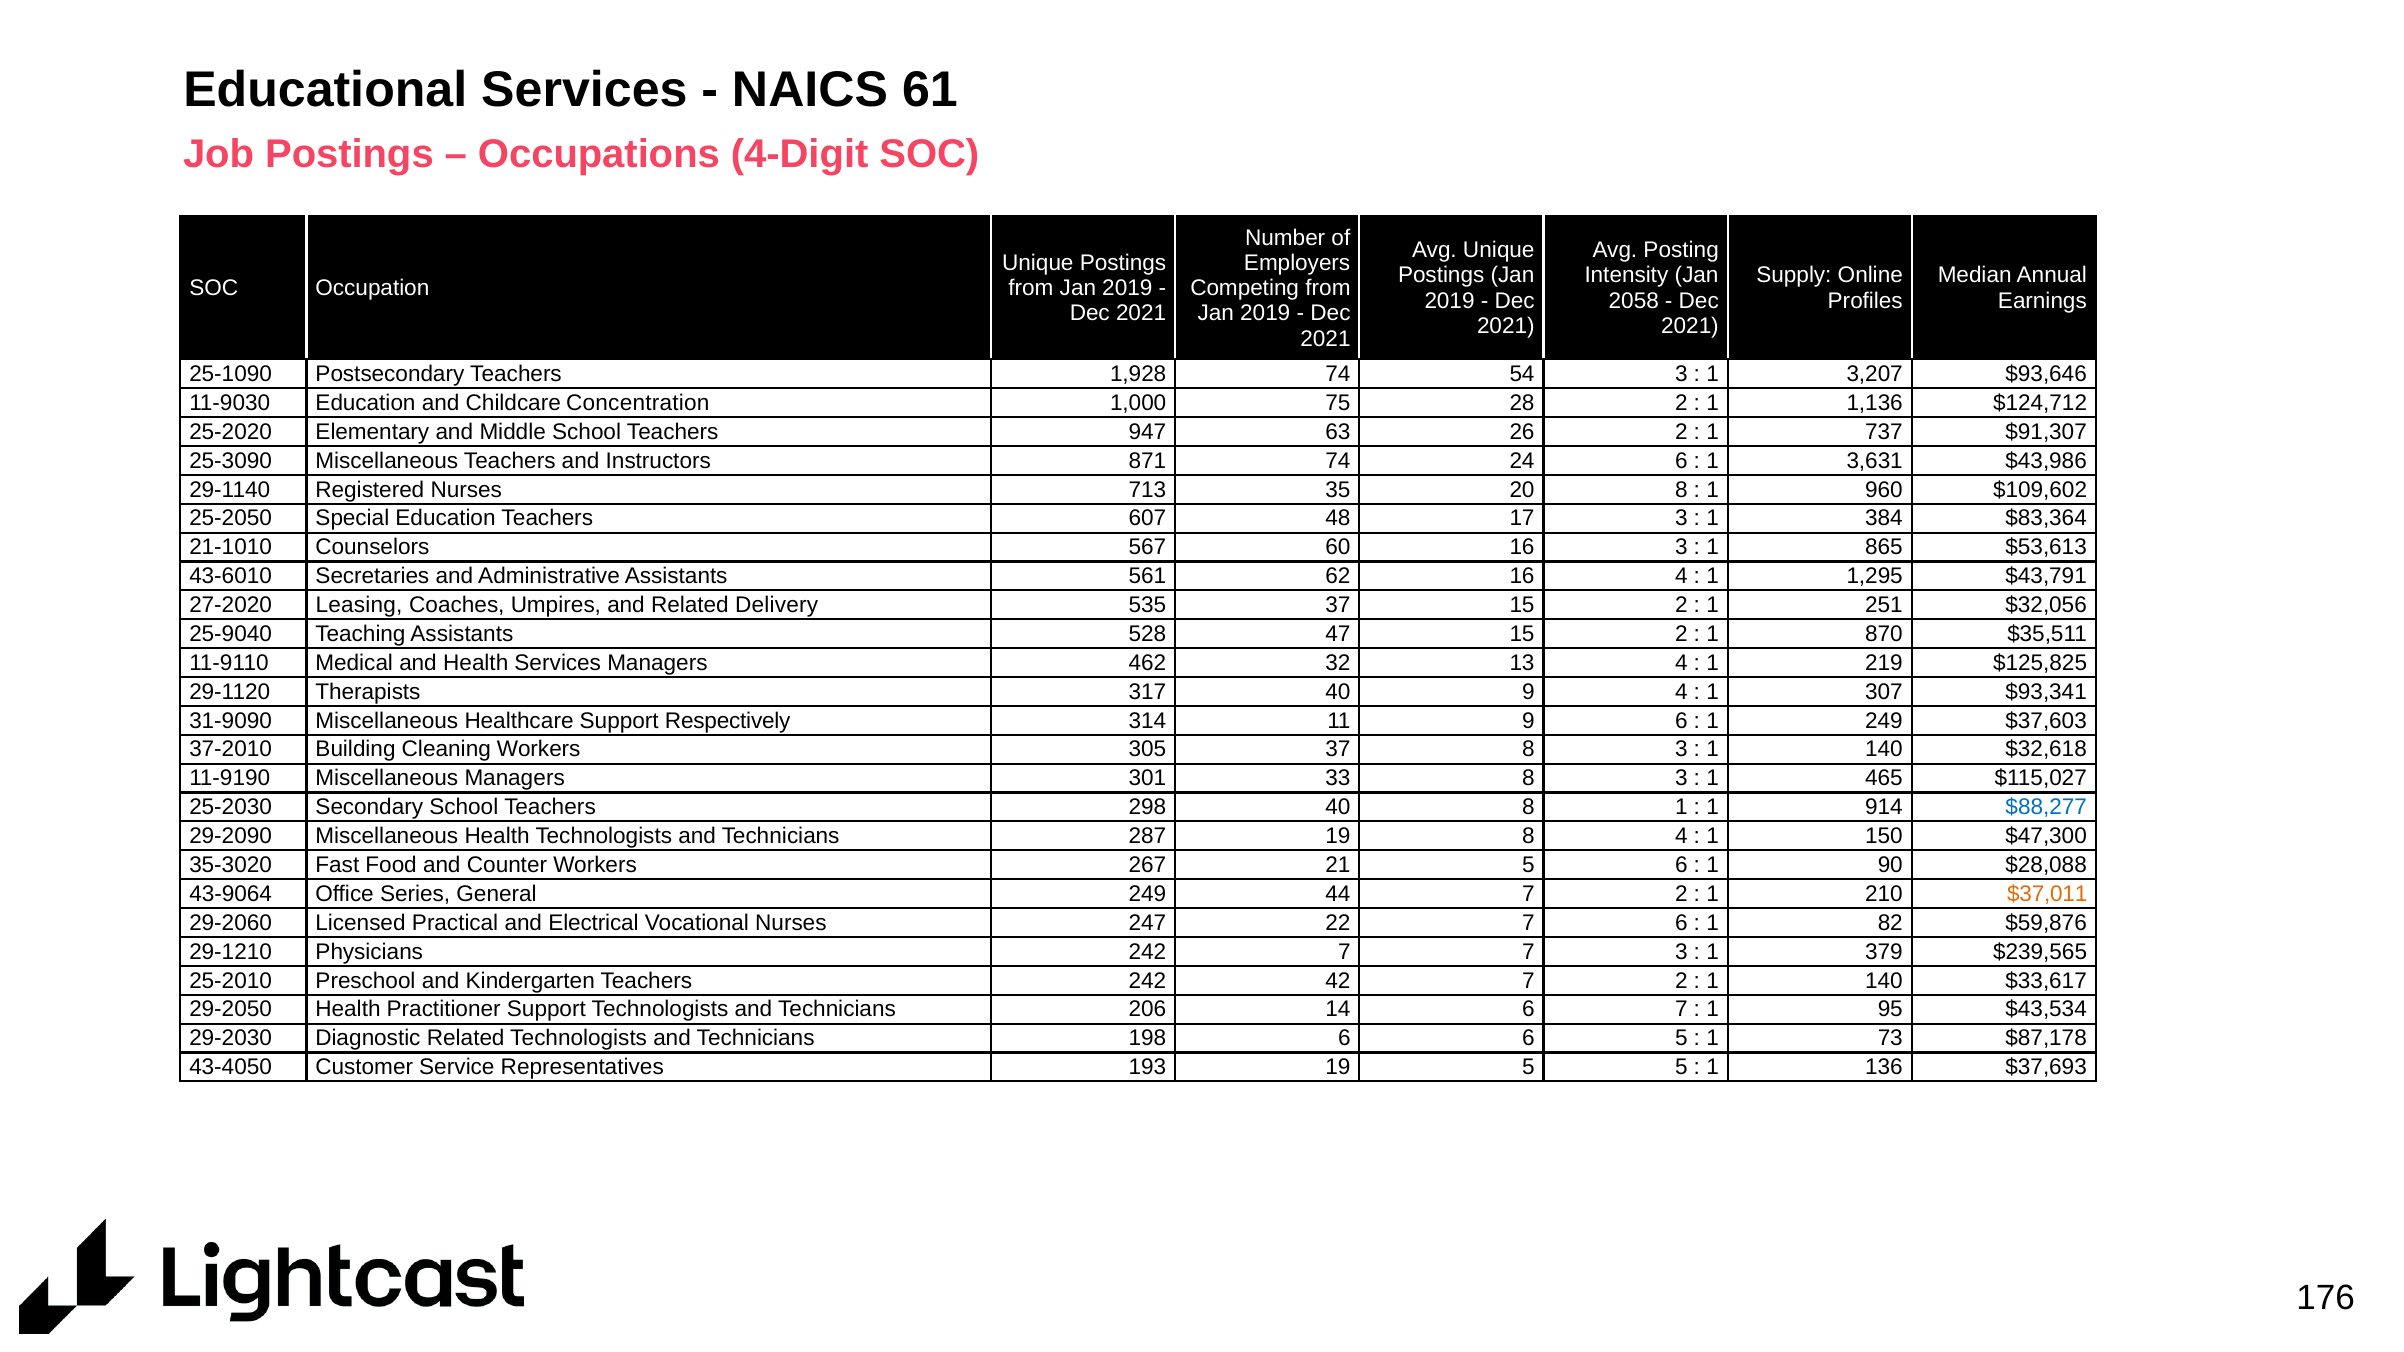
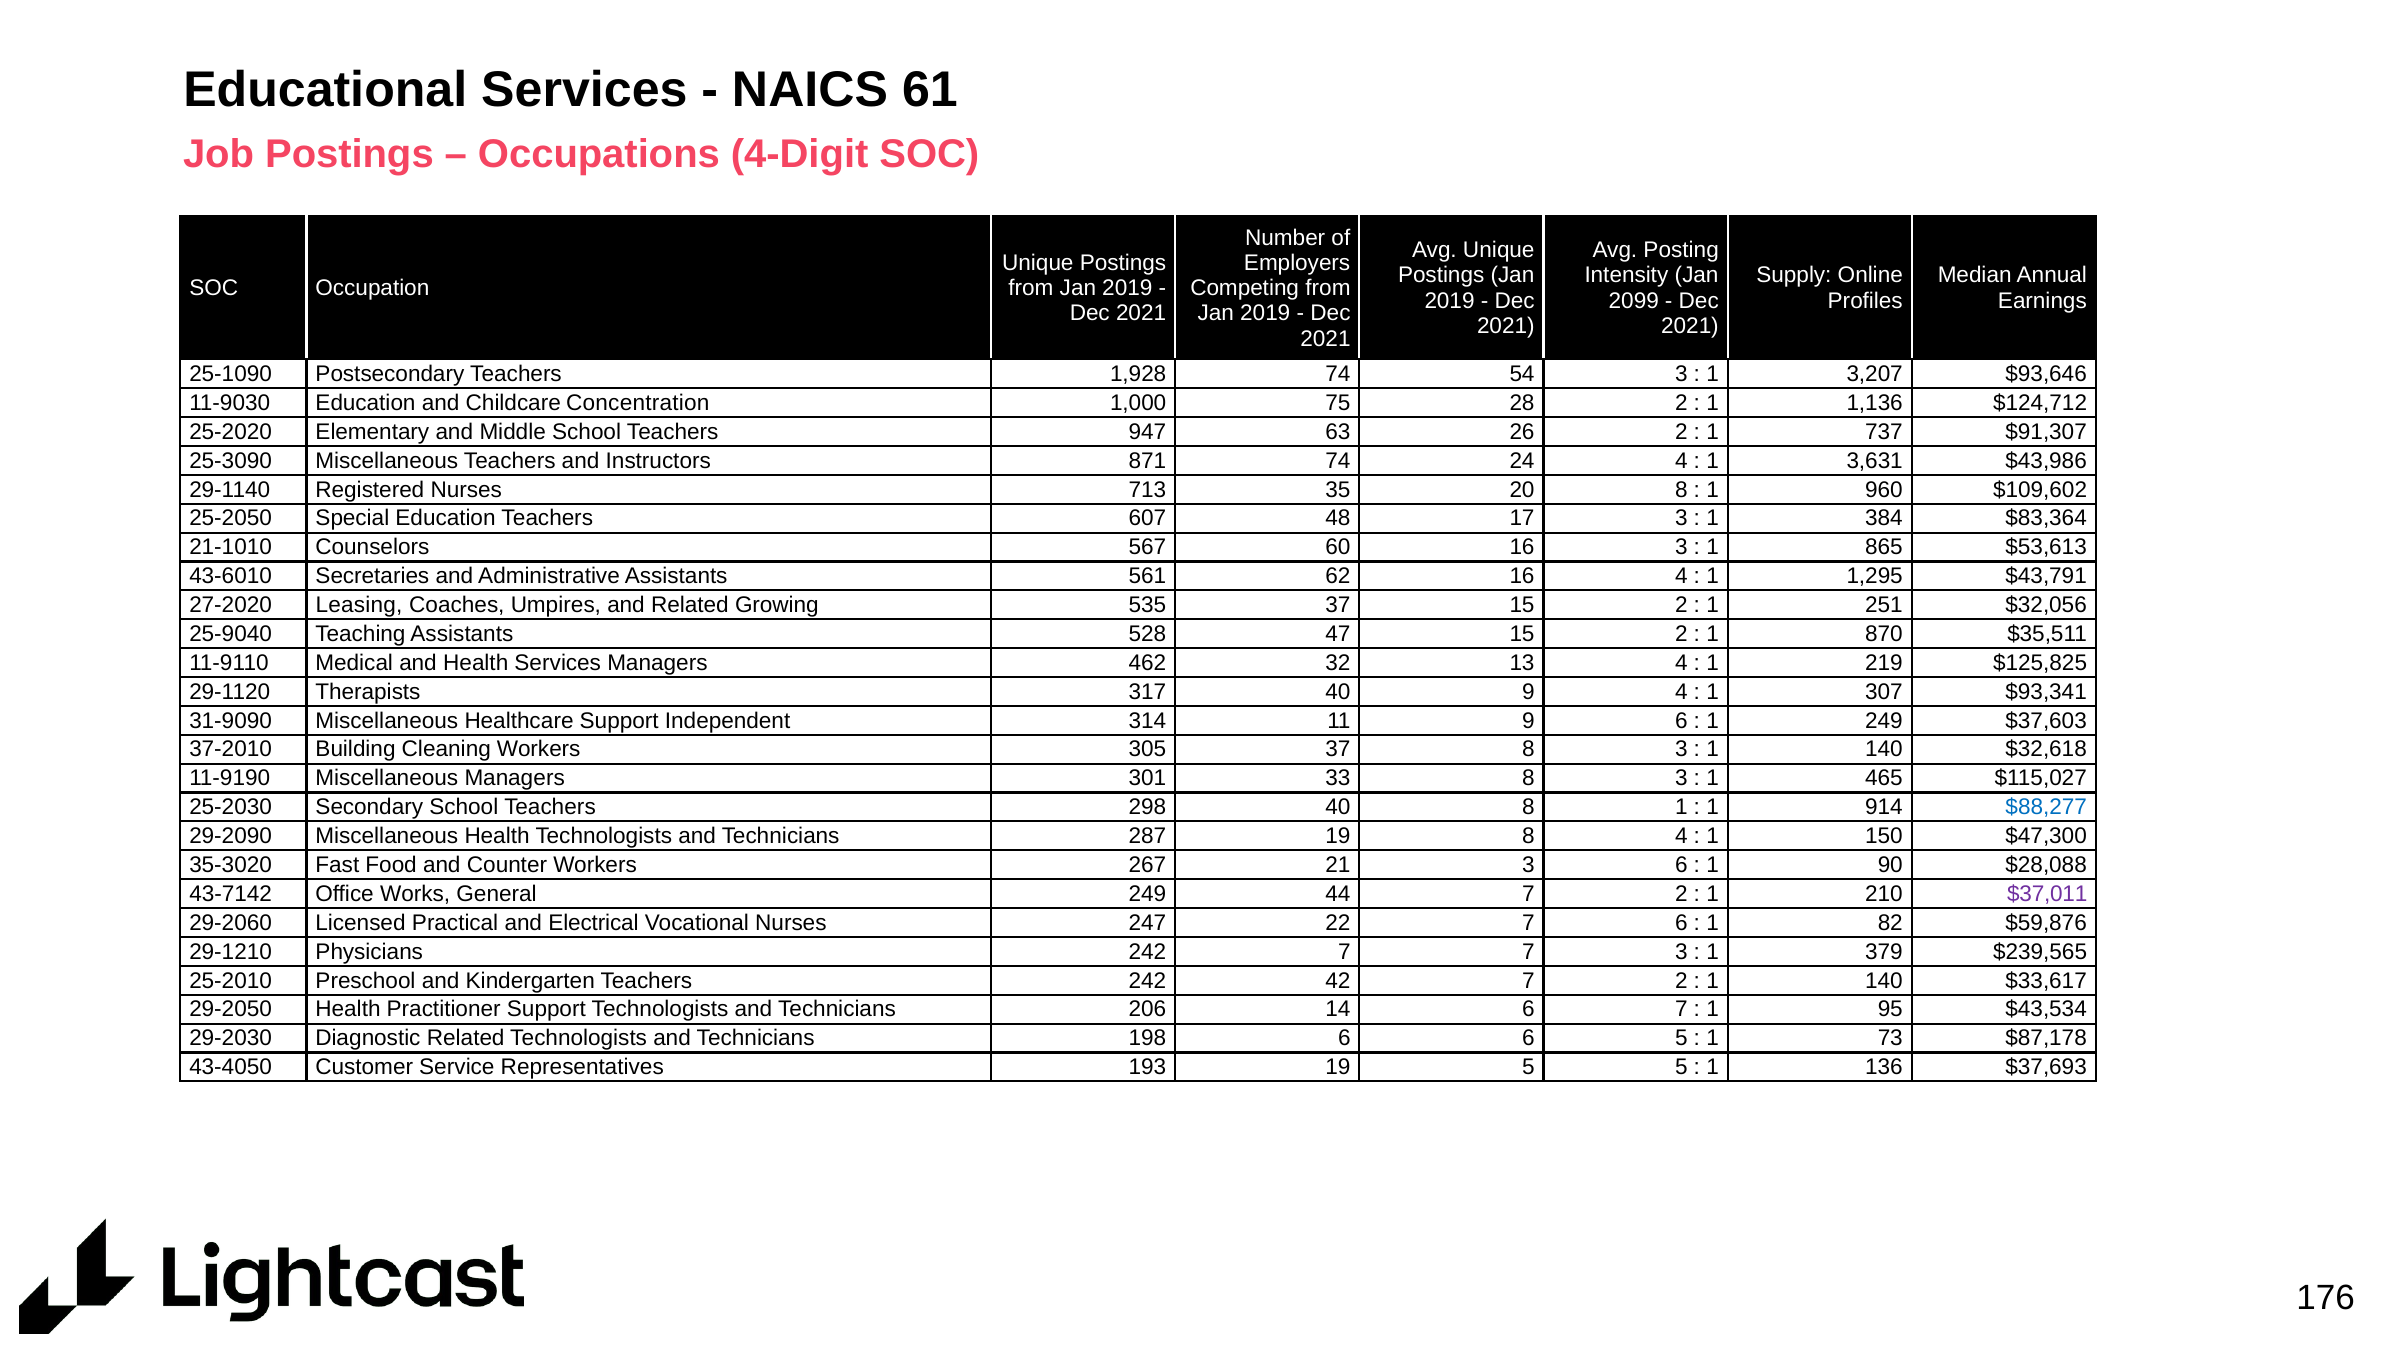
2058: 2058 -> 2099 (1634, 301)
24 6: 6 -> 4 (1681, 461)
Delivery: Delivery -> Growing (777, 605)
Respectively: Respectively -> Independent (728, 721)
21 5: 5 -> 3 (1528, 865)
43-9064: 43-9064 -> 43-7142 (231, 894)
Series: Series -> Works (415, 894)
$37,011 colour: orange -> purple (2047, 894)
